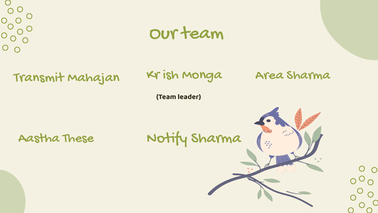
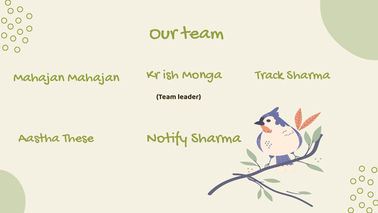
Transmit: Transmit -> Mahajan (39, 76)
Area: Area -> Track (270, 74)
